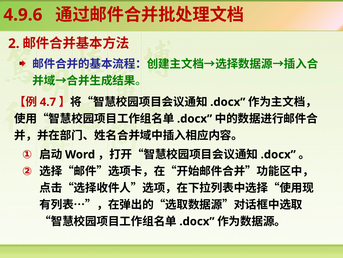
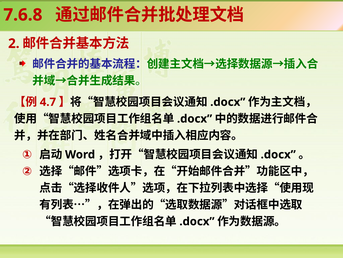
4.9.6: 4.9.6 -> 7.6.8 (23, 15)
